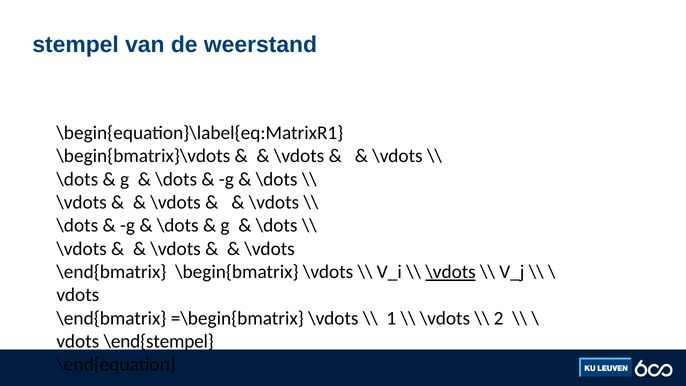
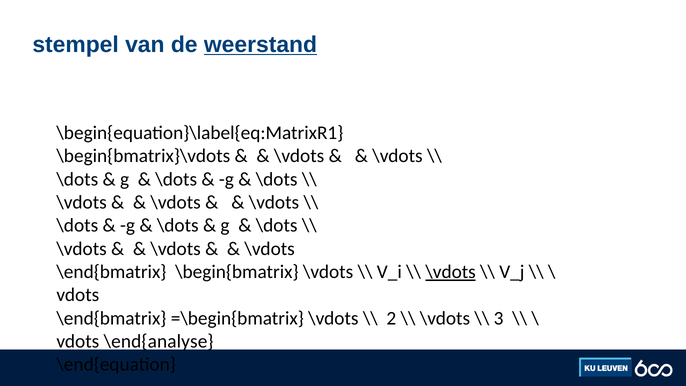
weerstand underline: none -> present (260, 45)
1: 1 -> 2 (391, 318)
2: 2 -> 3 (499, 318)
\end{stempel: \end{stempel -> \end{analyse (159, 341)
